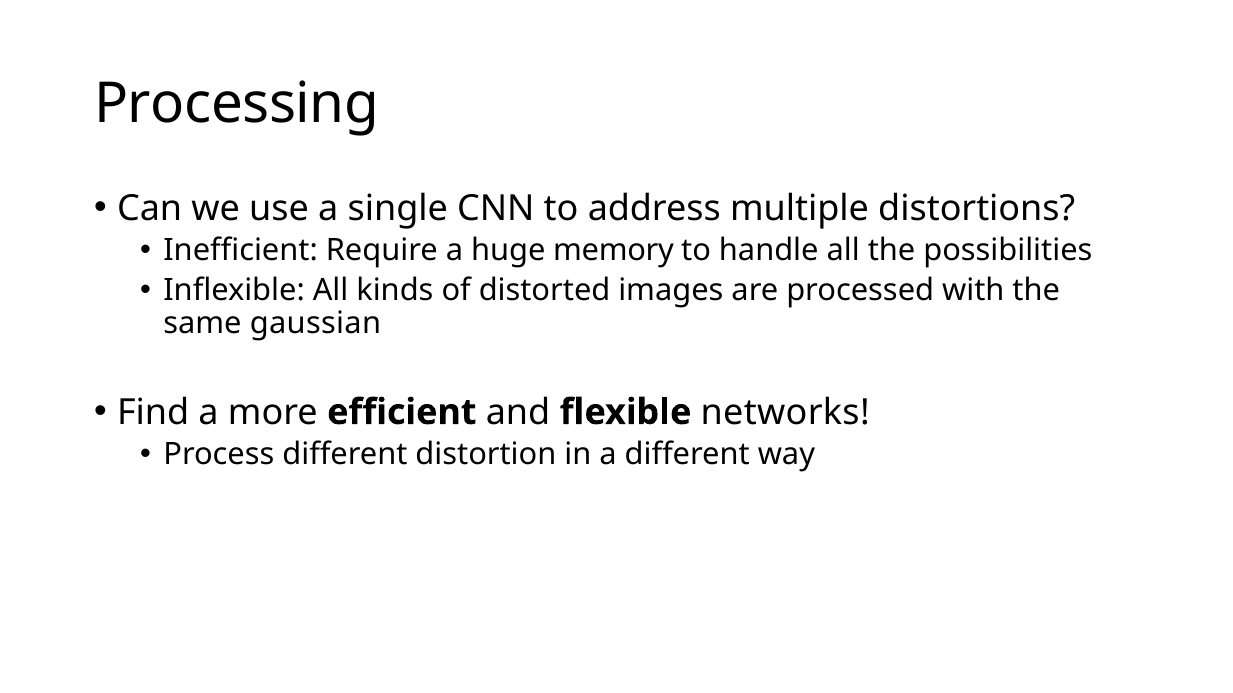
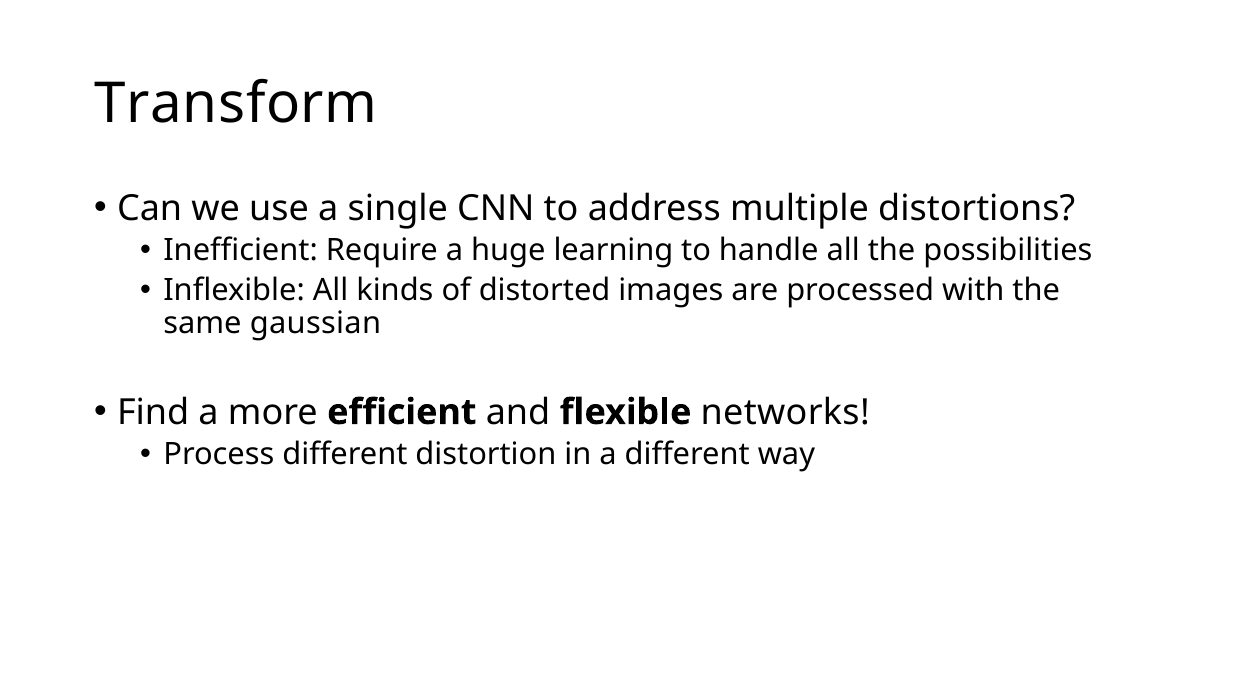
Processing: Processing -> Transform (236, 104)
memory: memory -> learning (613, 251)
